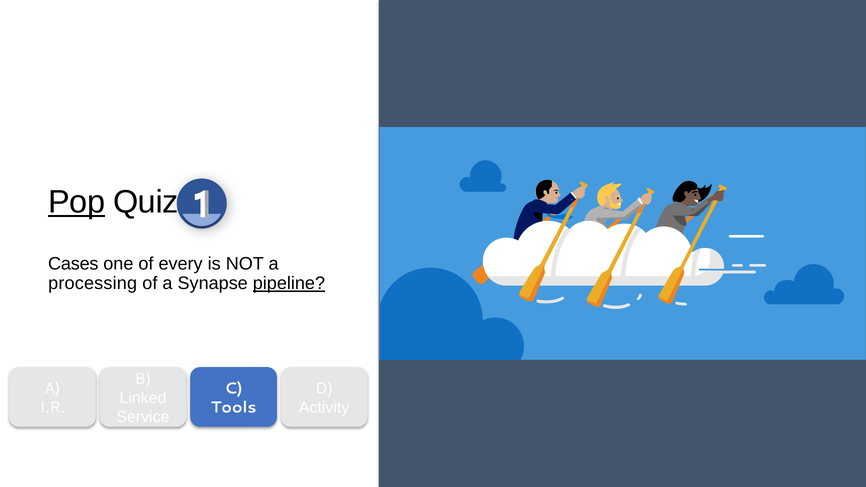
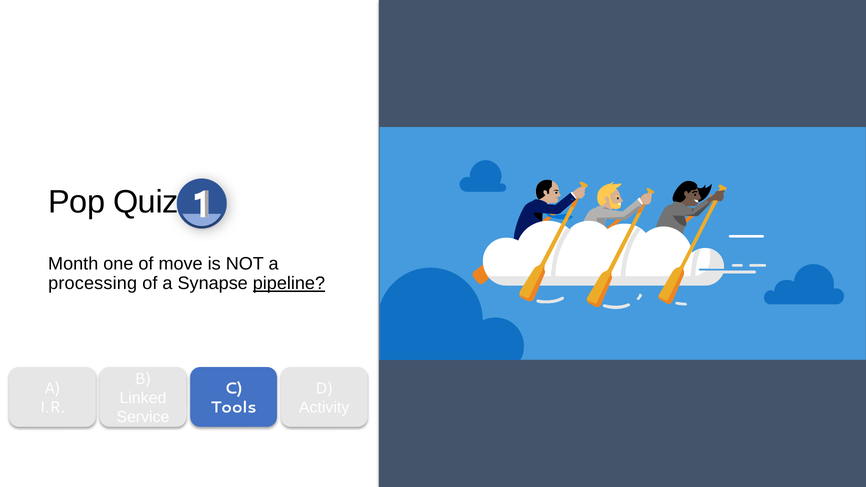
Pop underline: present -> none (77, 202)
Cases: Cases -> Month (73, 264)
every: every -> move (181, 264)
